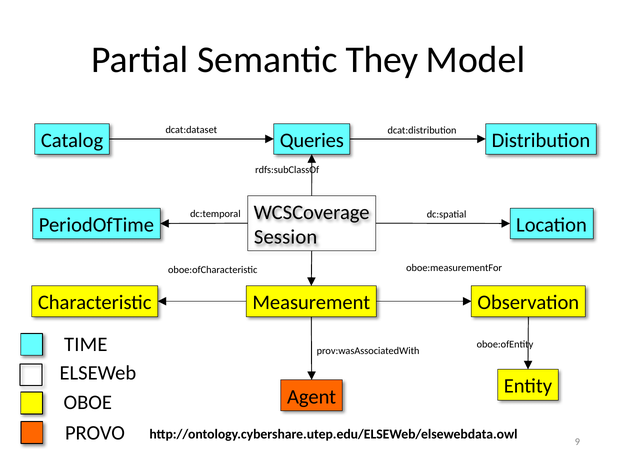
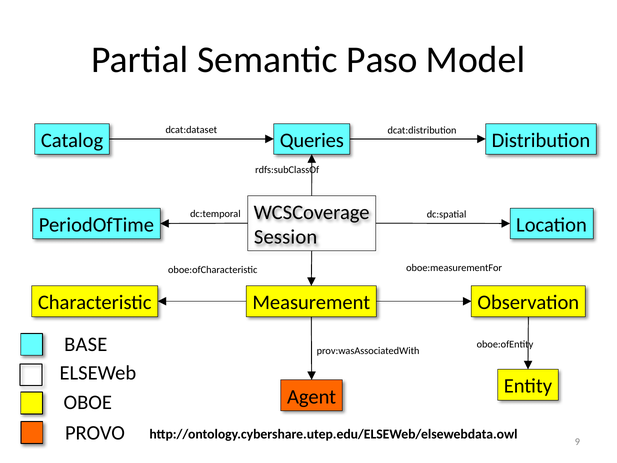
They: They -> Paso (382, 60)
TIME: TIME -> BASE (86, 344)
